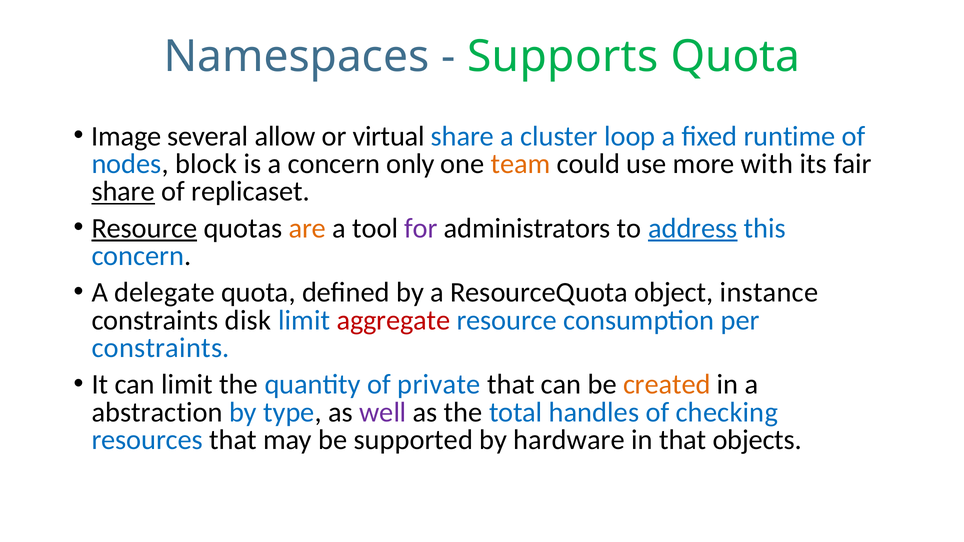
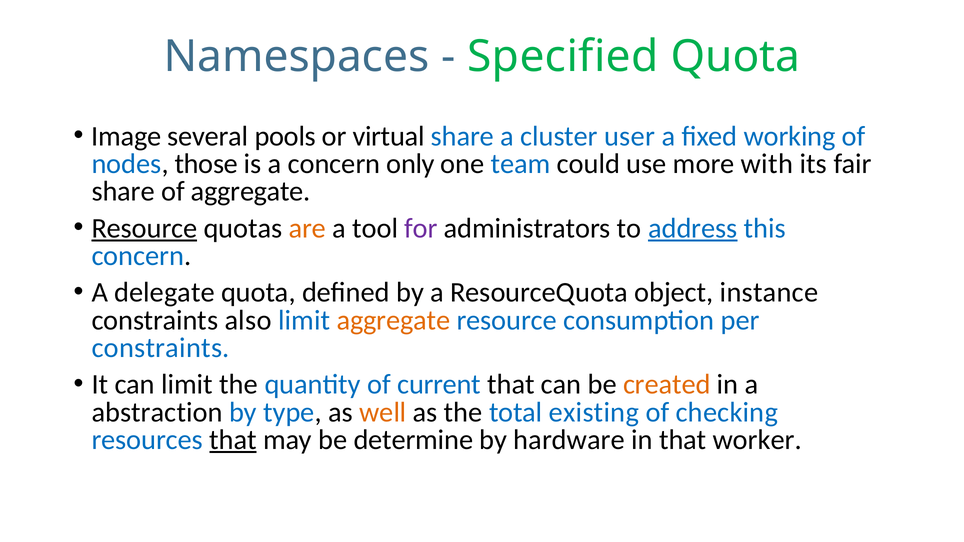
Supports: Supports -> Specified (563, 57)
allow: allow -> pools (285, 136)
loop: loop -> user (630, 136)
runtime: runtime -> working (790, 136)
block: block -> those (206, 164)
team colour: orange -> blue (521, 164)
share underline: present -> none (123, 192)
of replicaset: replicaset -> aggregate (251, 192)
disk: disk -> also (248, 320)
aggregate colour: red -> orange (393, 320)
private: private -> current (439, 385)
well colour: purple -> orange (383, 412)
handles: handles -> existing (594, 412)
that underline: none -> present (233, 440)
supported: supported -> determine (413, 440)
objects: objects -> worker (757, 440)
